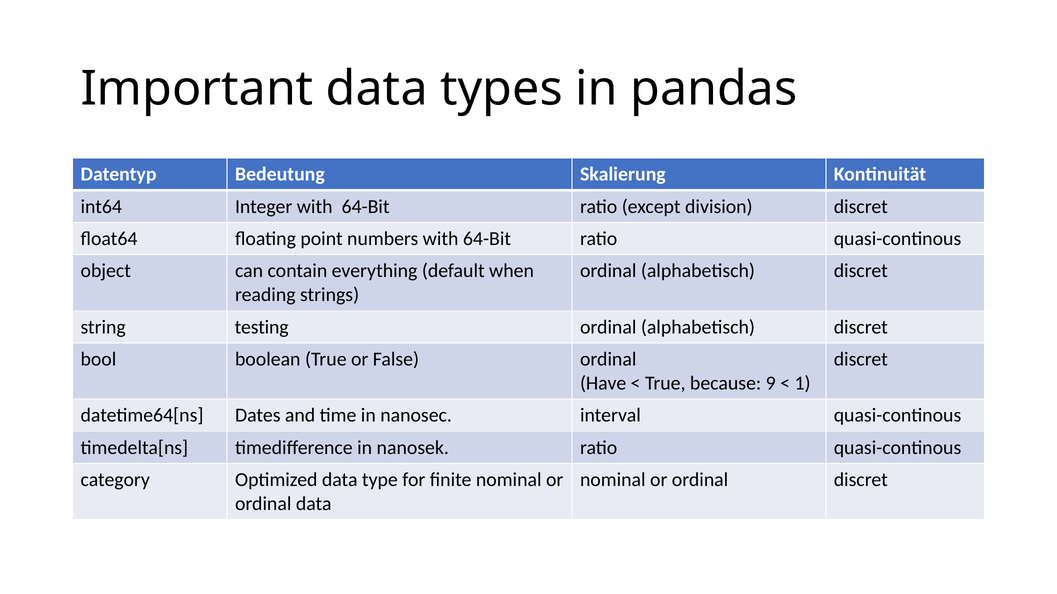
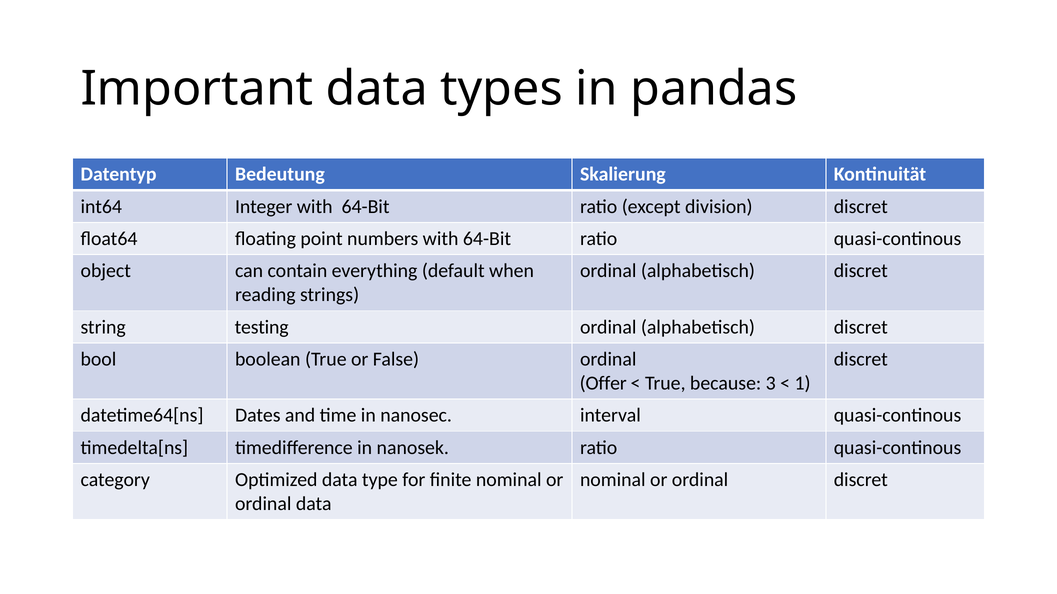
Have: Have -> Offer (603, 384)
9: 9 -> 3 (771, 384)
